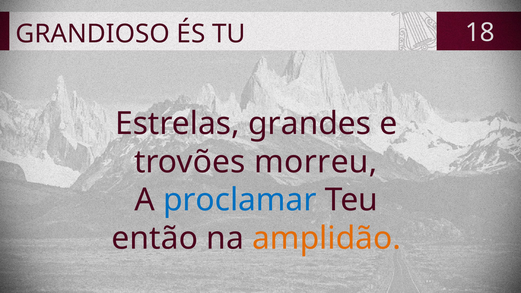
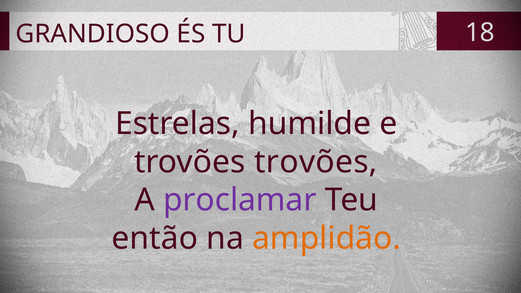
grandes: grandes -> humilde (310, 124)
trovões morreu: morreu -> trovões (316, 162)
proclamar colour: blue -> purple (240, 200)
